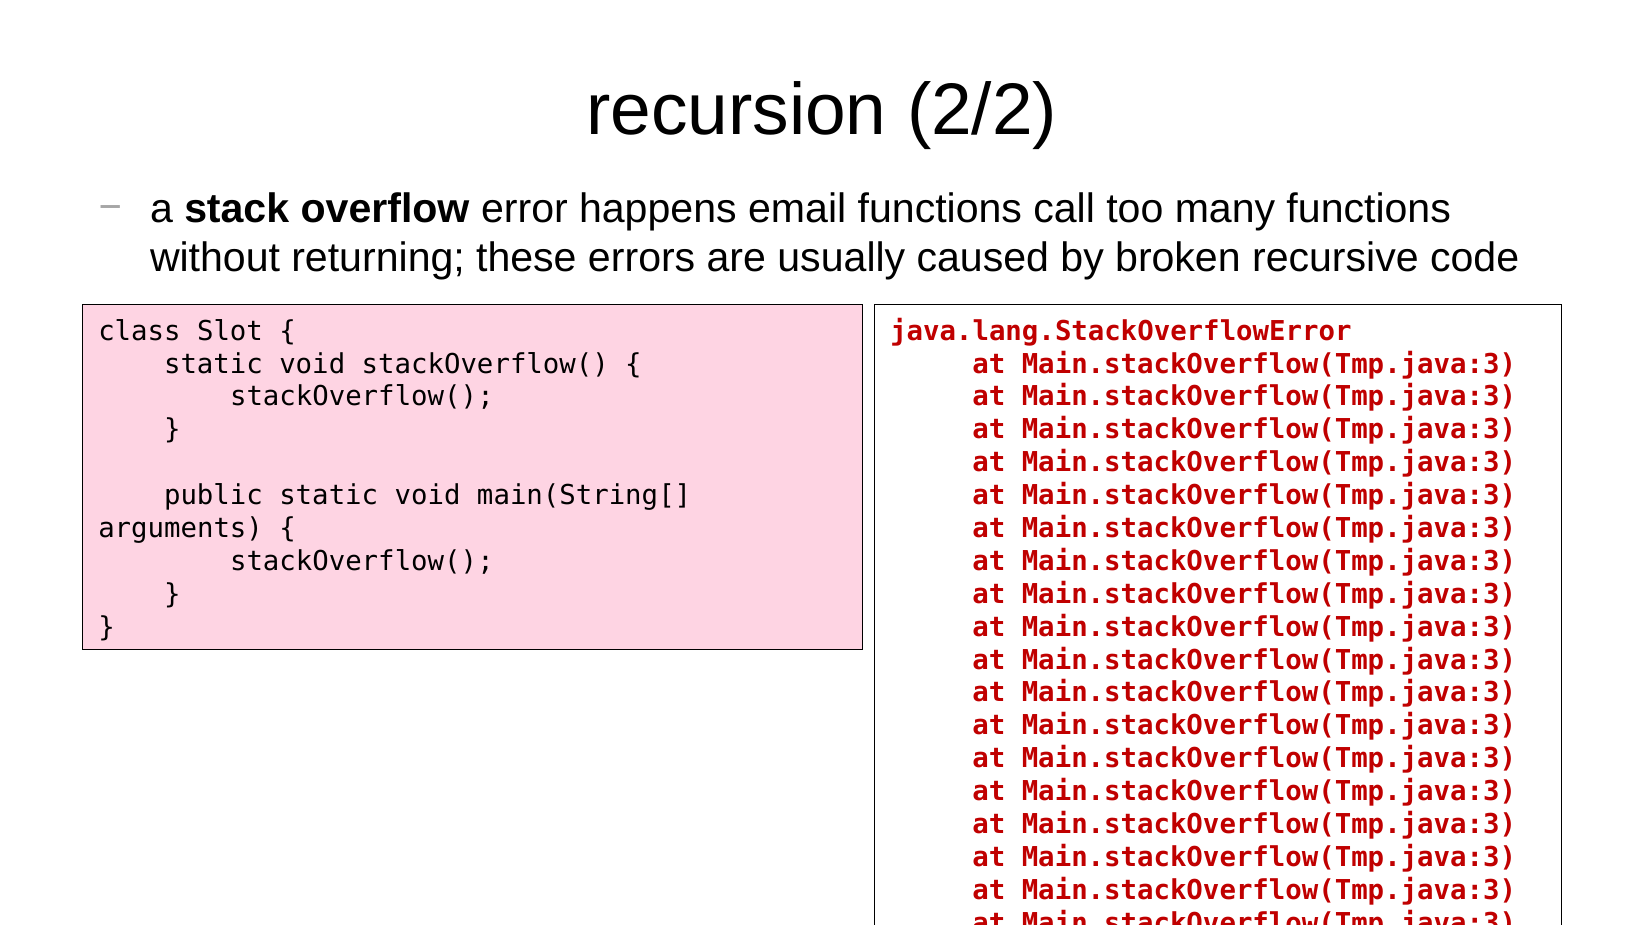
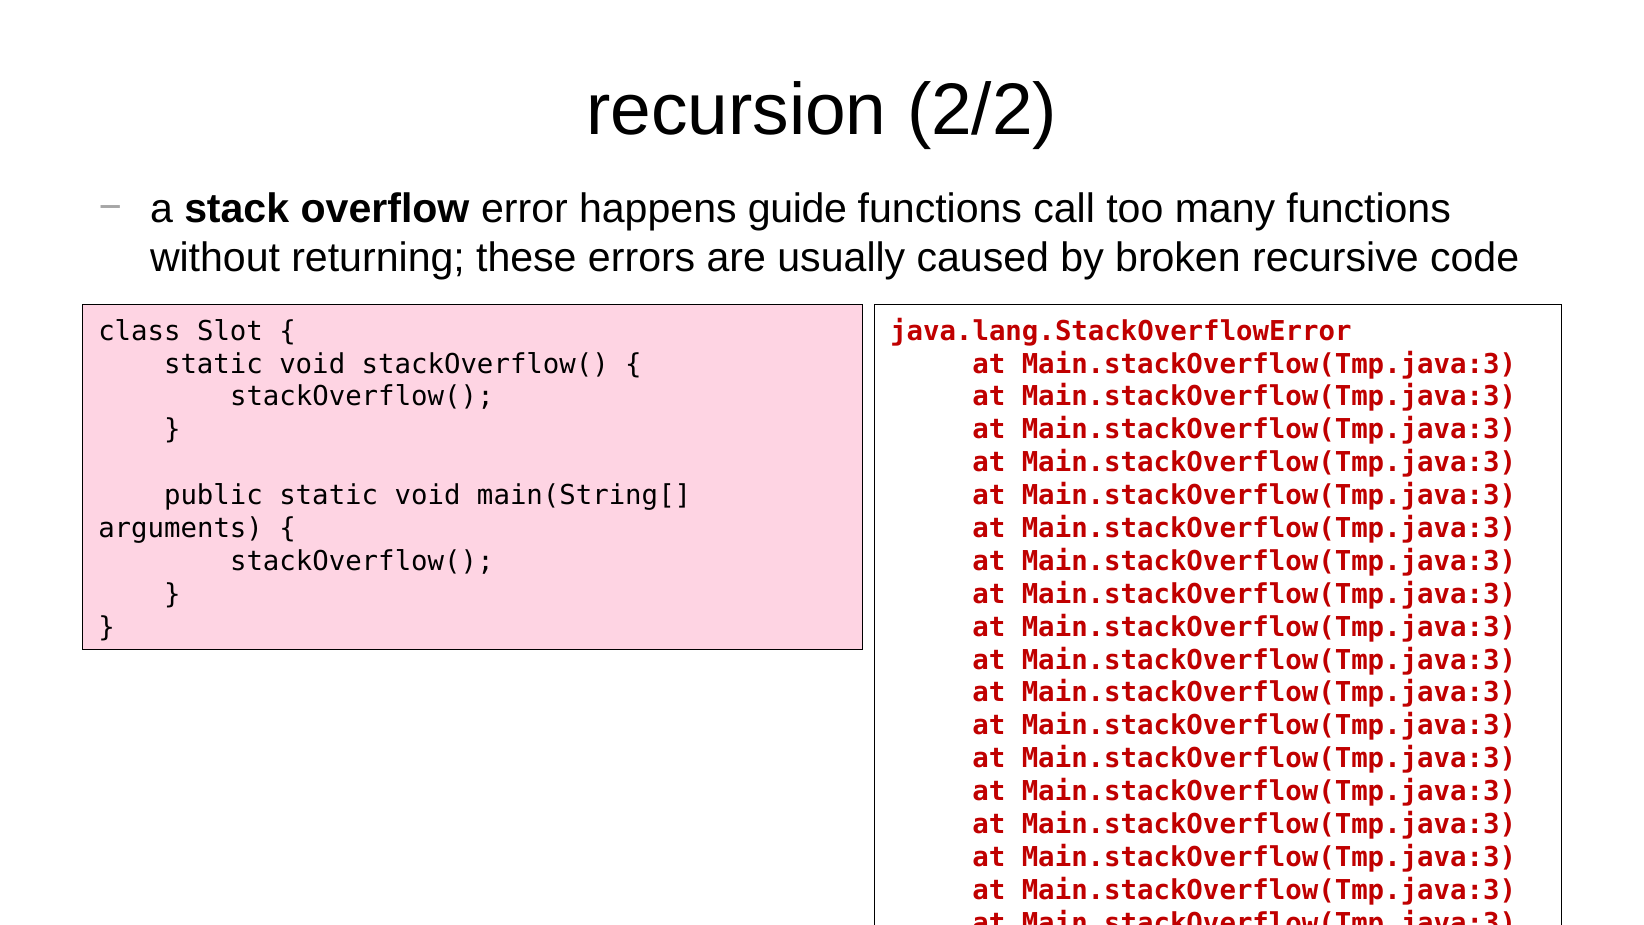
email: email -> guide (797, 209)
